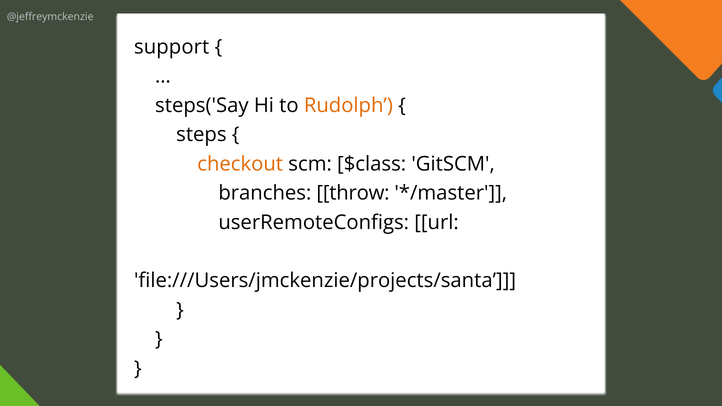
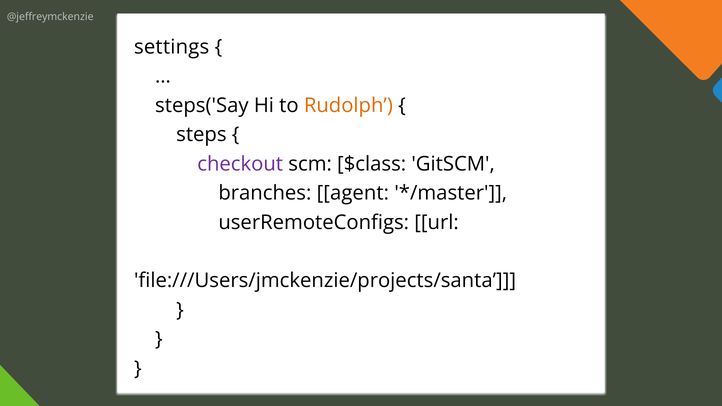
support: support -> settings (172, 47)
checkout colour: orange -> purple (240, 164)
throw: throw -> agent (353, 193)
